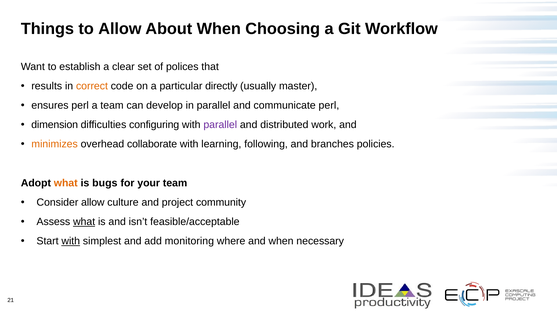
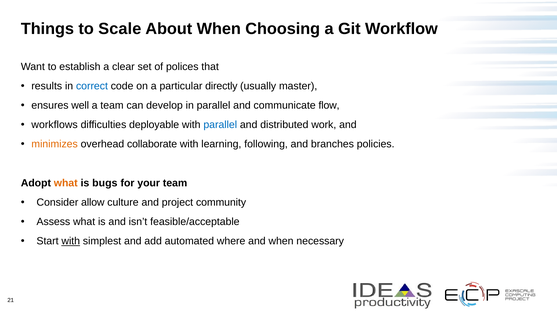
to Allow: Allow -> Scale (120, 29)
correct colour: orange -> blue (92, 86)
ensures perl: perl -> well (80, 106)
communicate perl: perl -> flow (329, 106)
dimension: dimension -> workflows (55, 125)
configuring: configuring -> deployable (154, 125)
parallel colour: purple -> blue (220, 125)
what underline: present -> none (84, 222)
monitoring: monitoring -> automated (189, 241)
